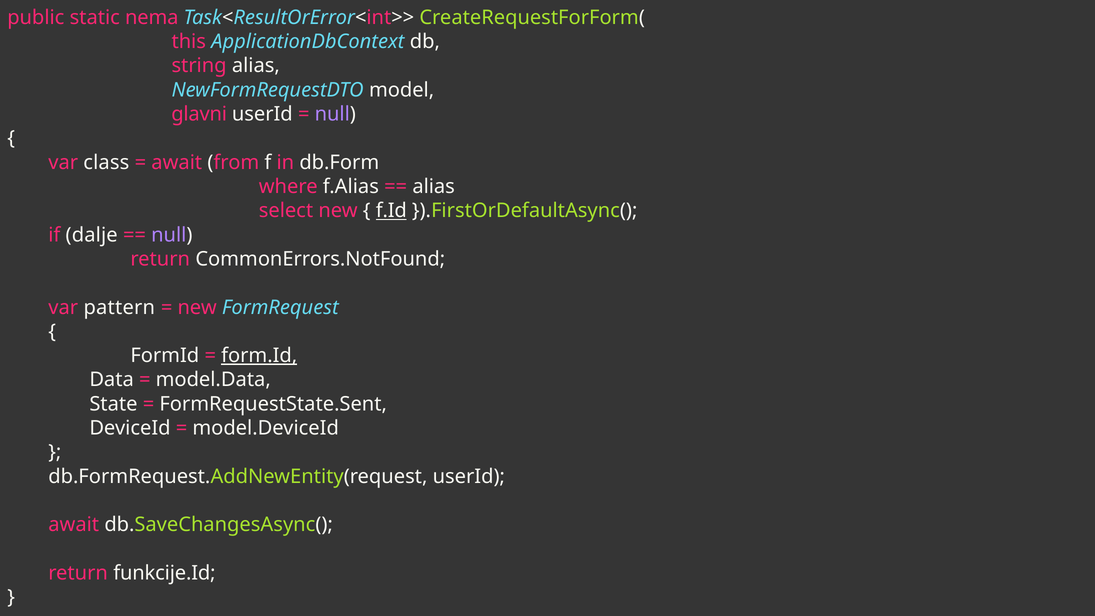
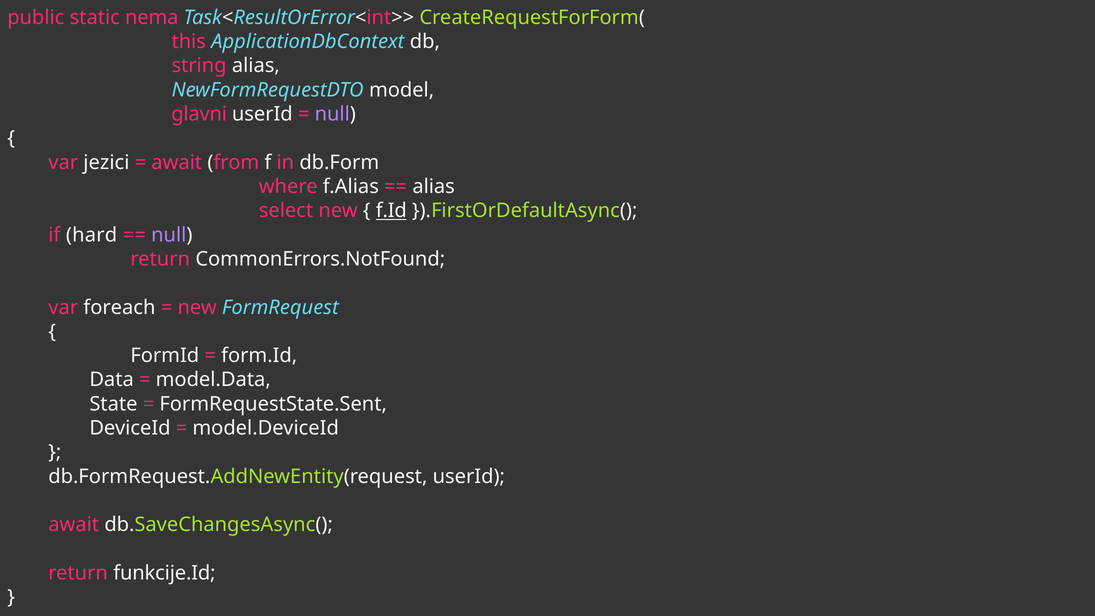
class: class -> jezici (106, 162)
dalje: dalje -> hard (92, 235)
pattern: pattern -> foreach (119, 307)
form.Id underline: present -> none (259, 356)
